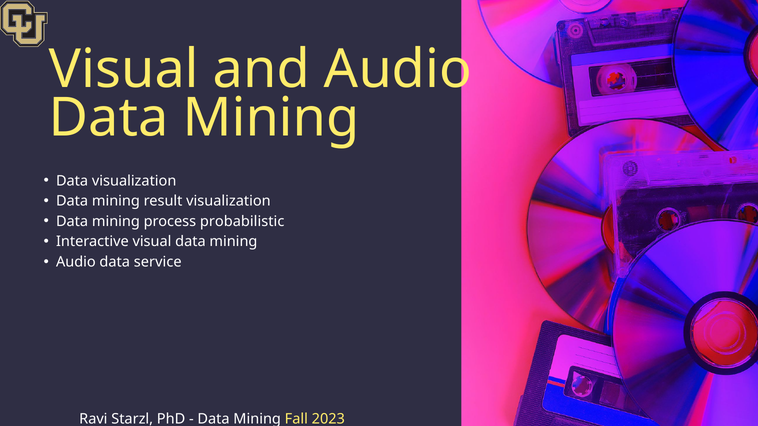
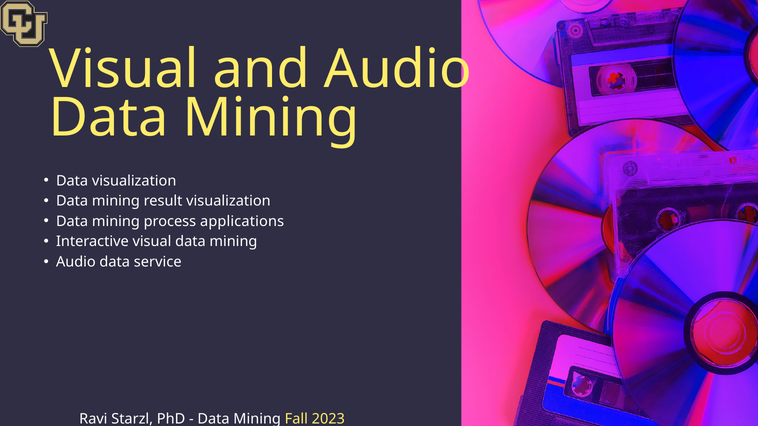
probabilistic: probabilistic -> applications (242, 222)
